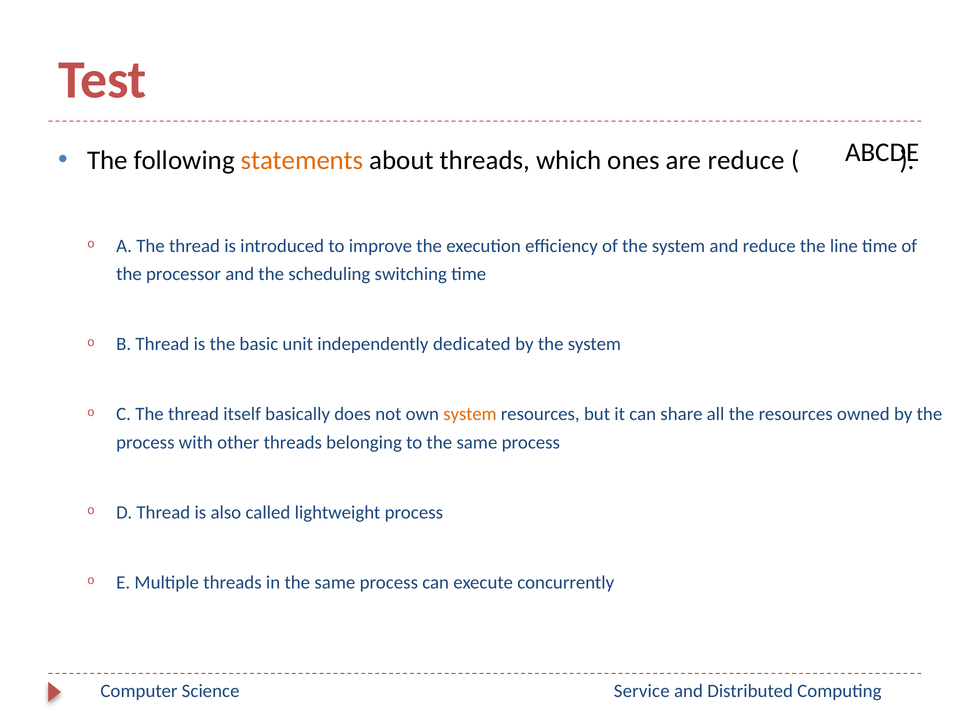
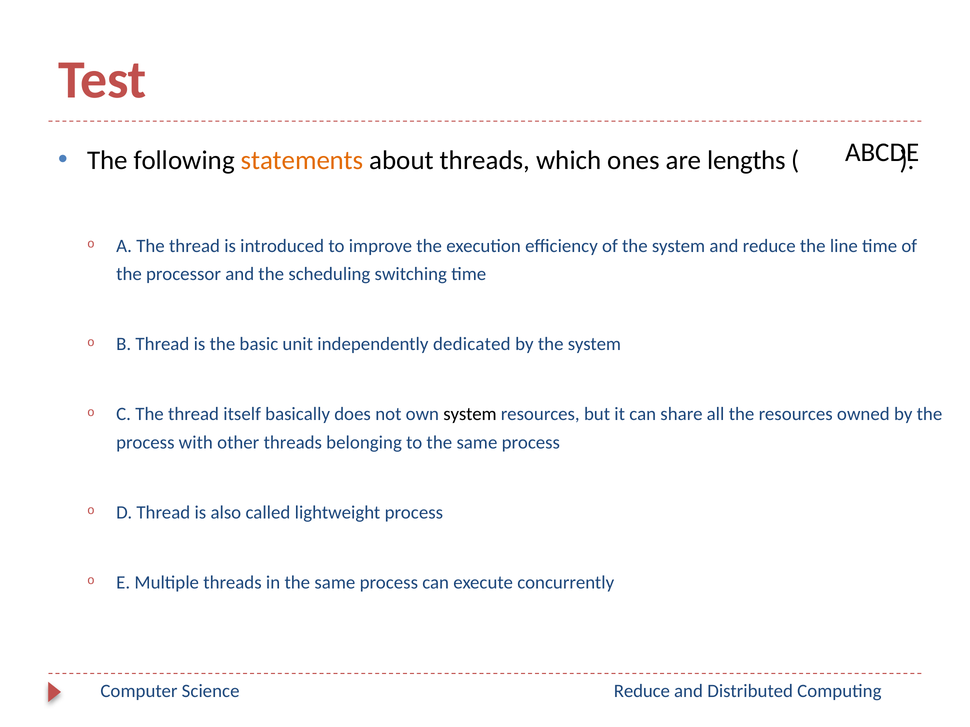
are reduce: reduce -> lengths (746, 160)
system colour: orange -> black (470, 414)
Service: Service -> Reduce (642, 692)
